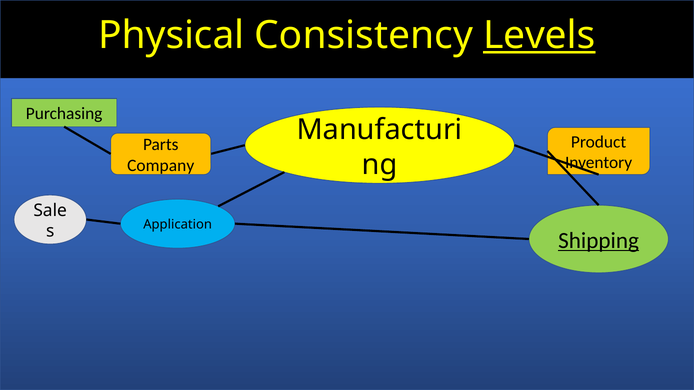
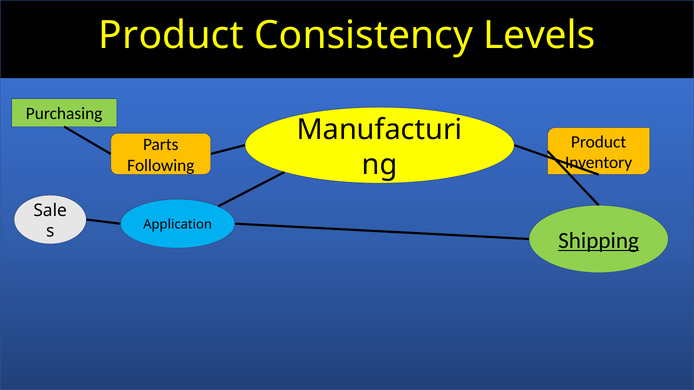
Physical: Physical -> Product (171, 36)
Levels underline: present -> none (539, 36)
Company: Company -> Following (161, 166)
